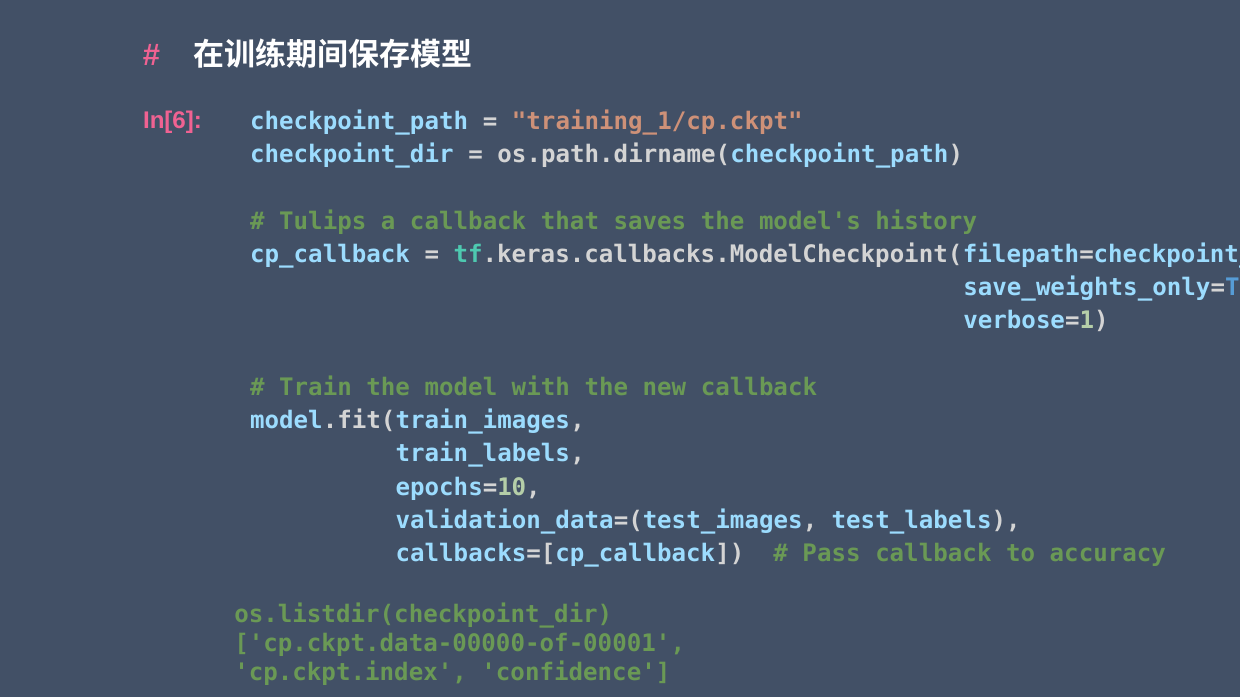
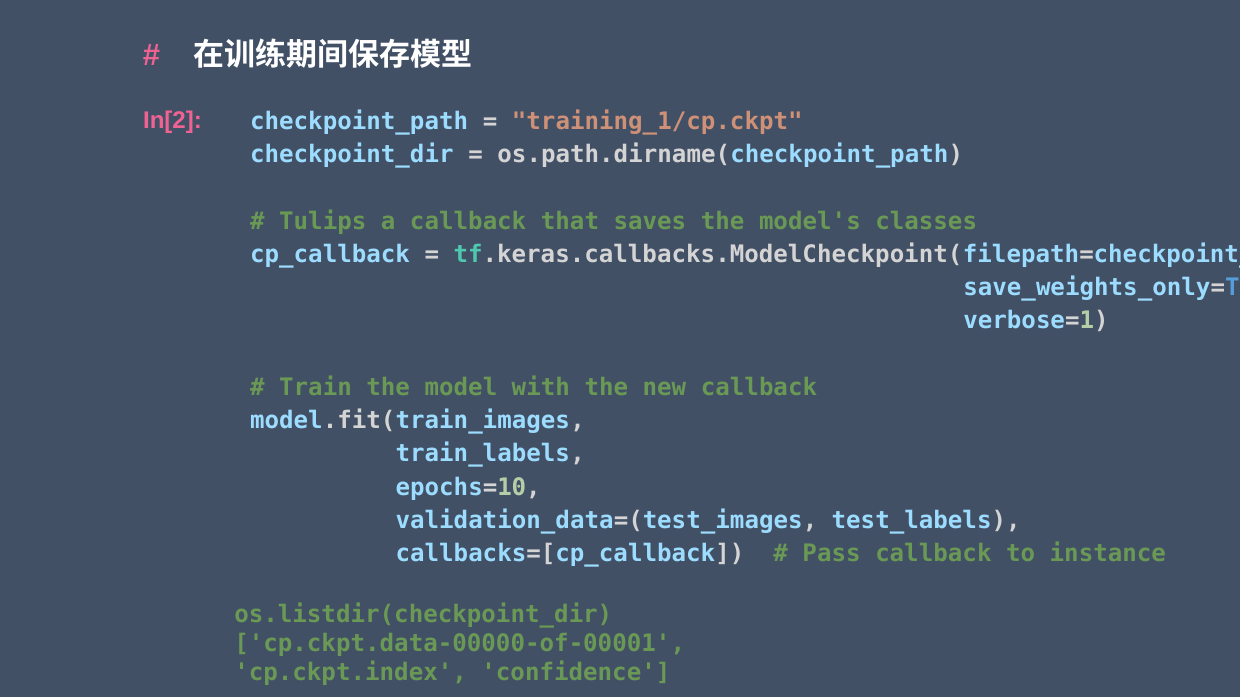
In[6: In[6 -> In[2 (172, 120)
history: history -> classes (926, 222)
accuracy: accuracy -> instance (1108, 554)
